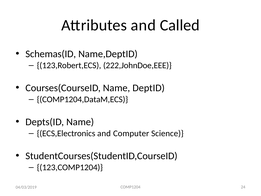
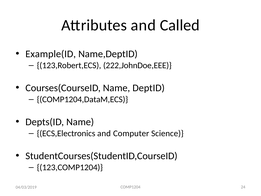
Schemas(ID: Schemas(ID -> Example(ID (51, 54)
